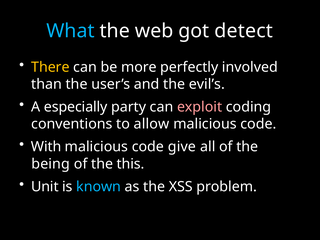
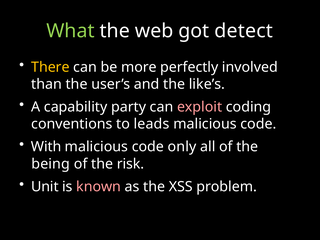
What colour: light blue -> light green (70, 31)
evil’s: evil’s -> like’s (207, 84)
especially: especially -> capability (76, 107)
allow: allow -> leads (152, 124)
give: give -> only (182, 147)
this: this -> risk (131, 164)
known colour: light blue -> pink (99, 187)
